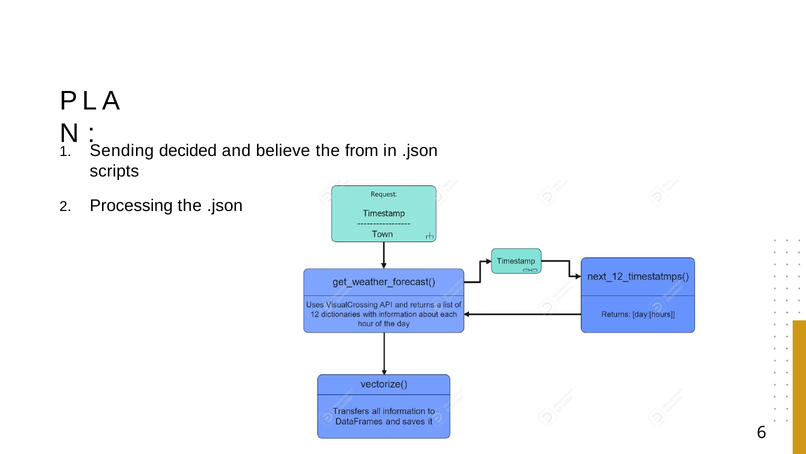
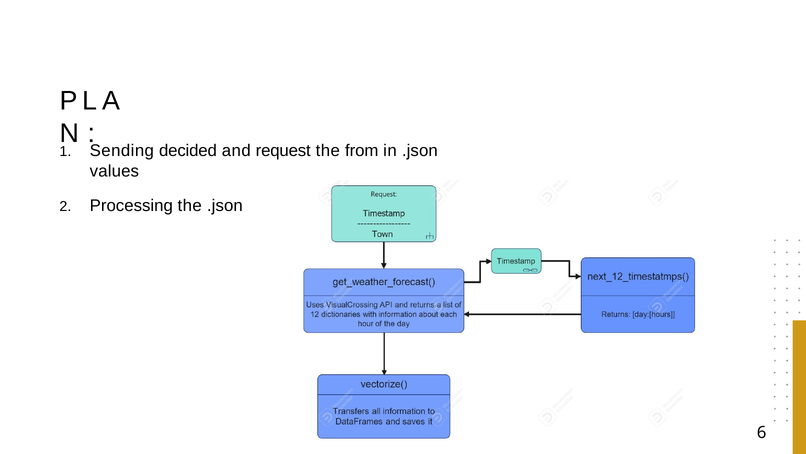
believe: believe -> request (283, 151)
scripts: scripts -> values (114, 171)
